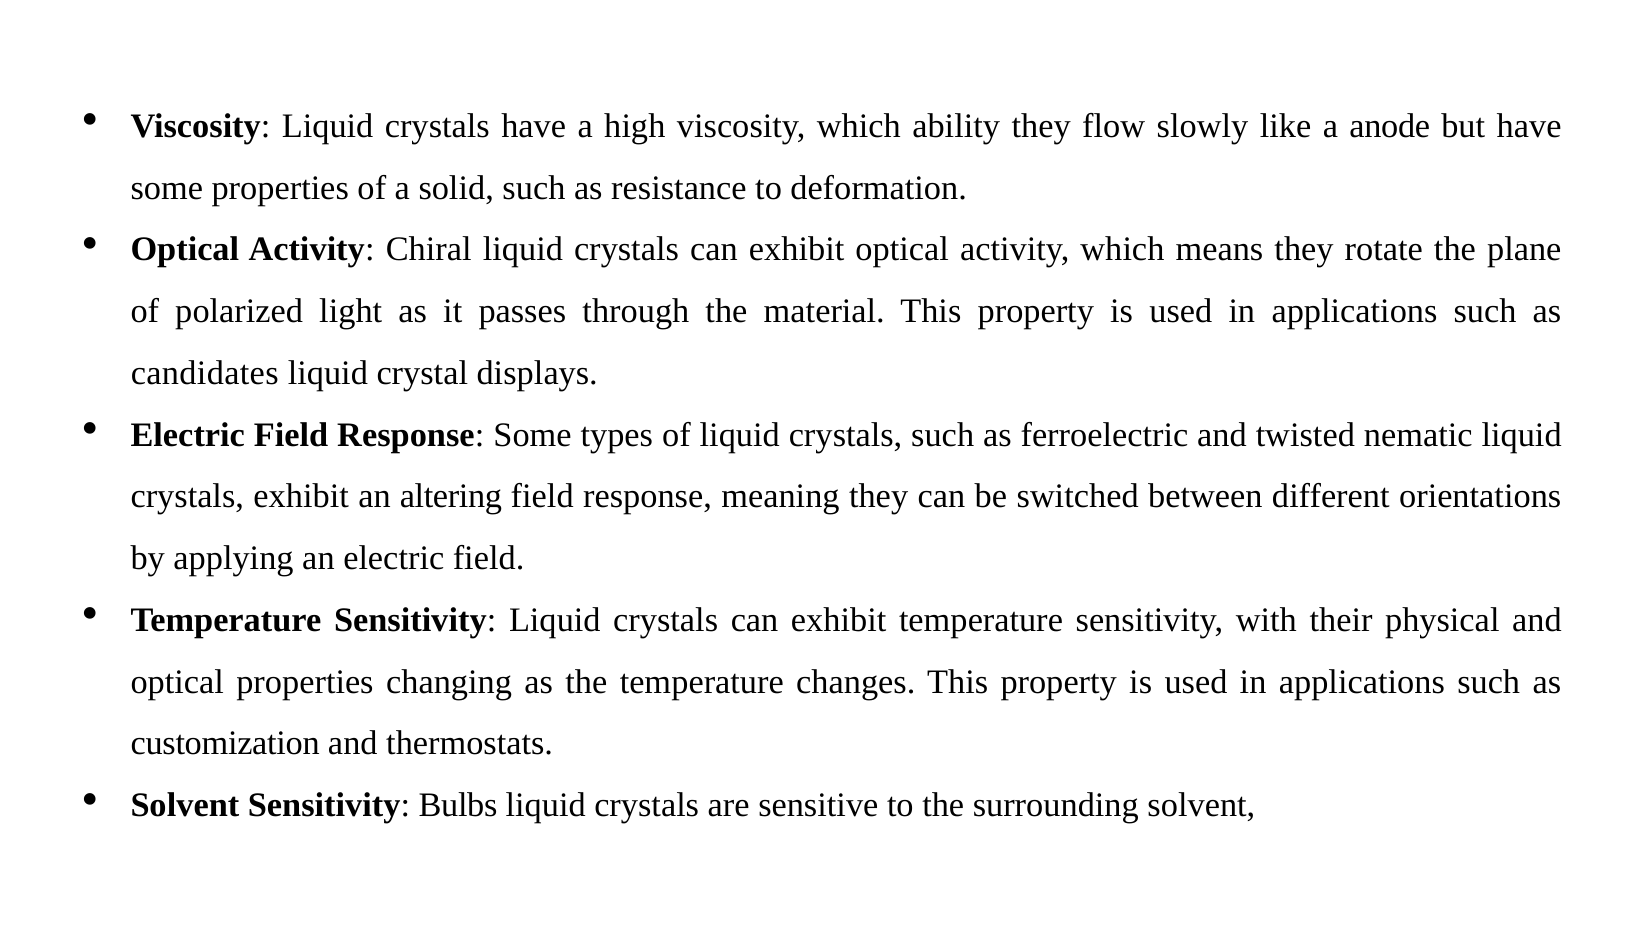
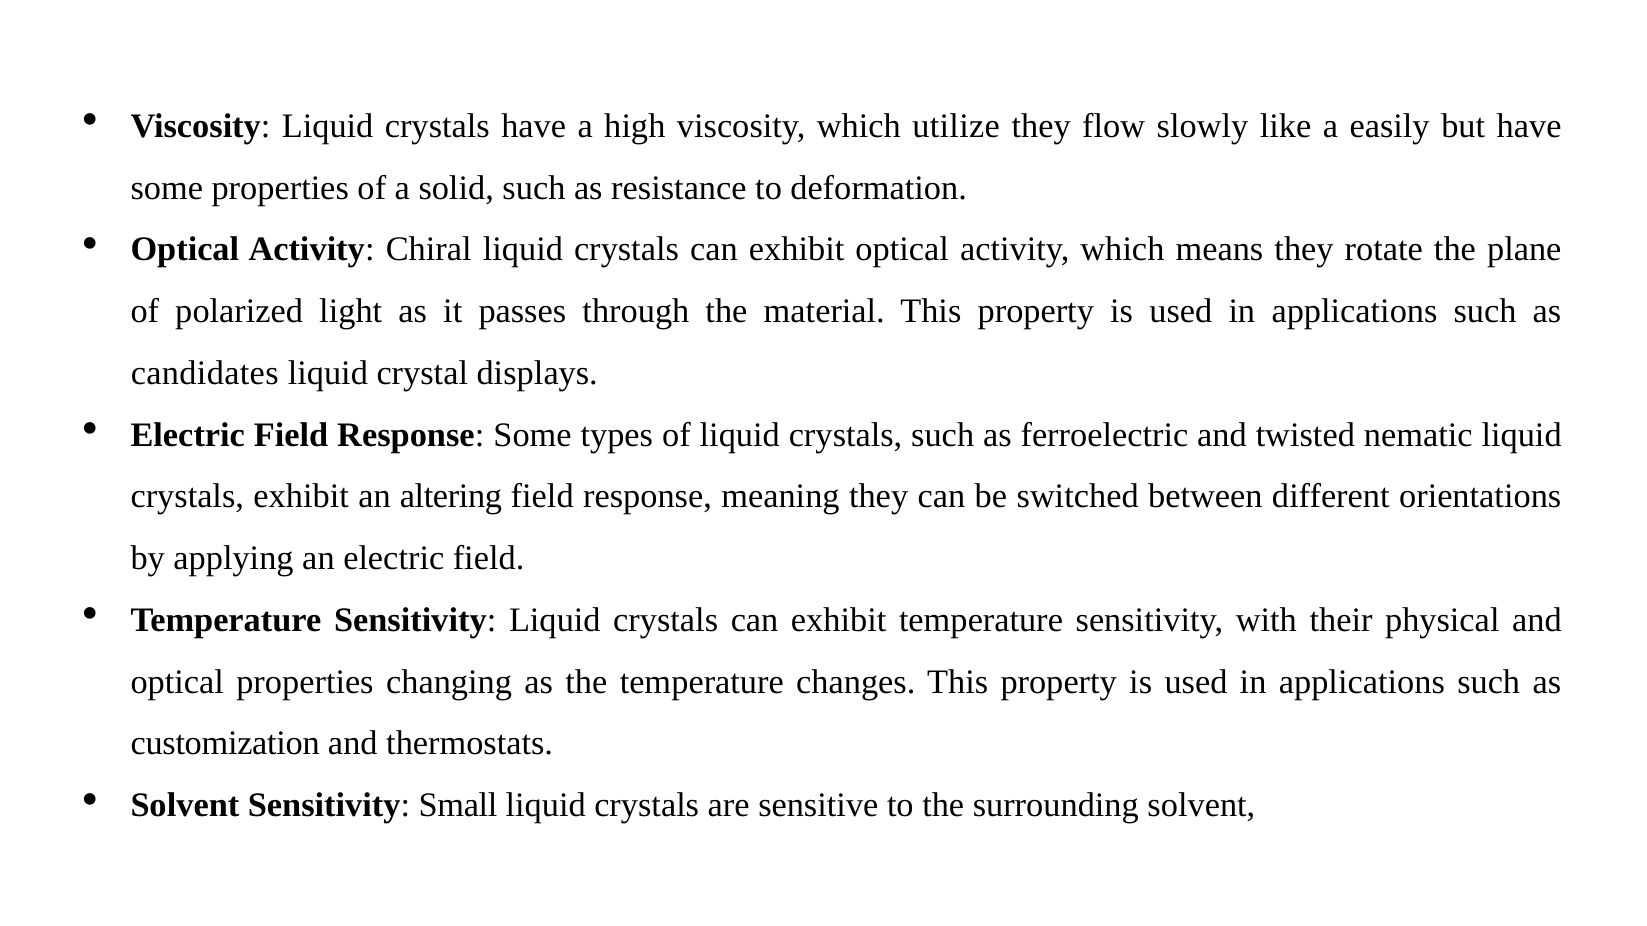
ability: ability -> utilize (956, 126)
anode: anode -> easily (1390, 126)
Bulbs: Bulbs -> Small (458, 806)
